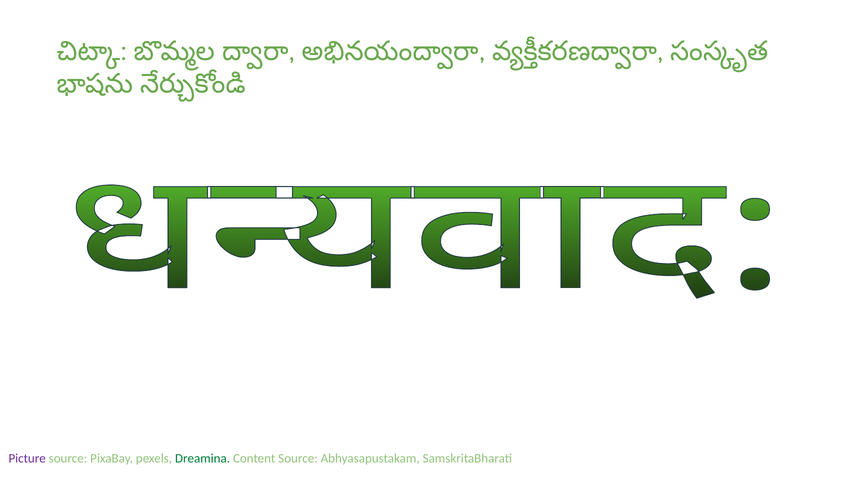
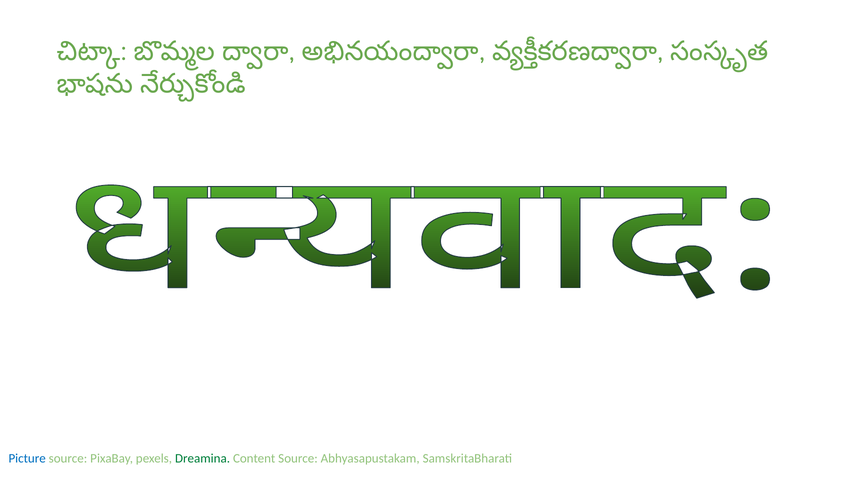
Picture colour: purple -> blue (27, 459)
